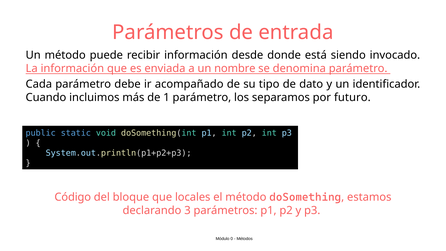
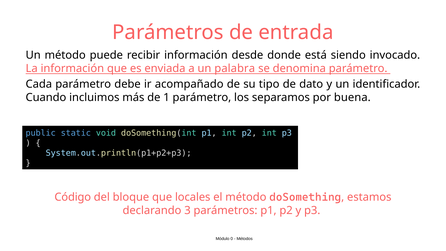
nombre: nombre -> palabra (235, 69)
futuro: futuro -> buena (352, 98)
